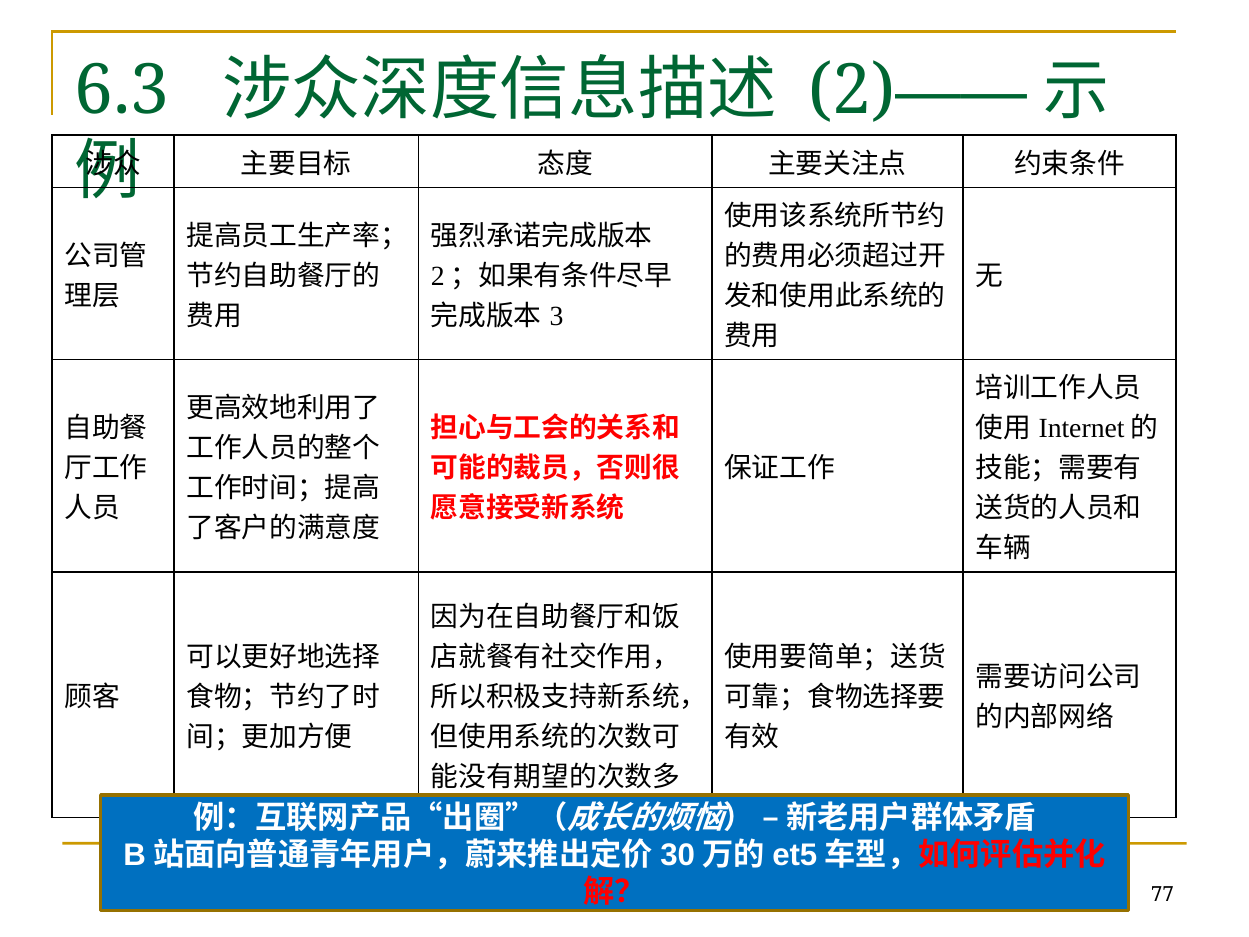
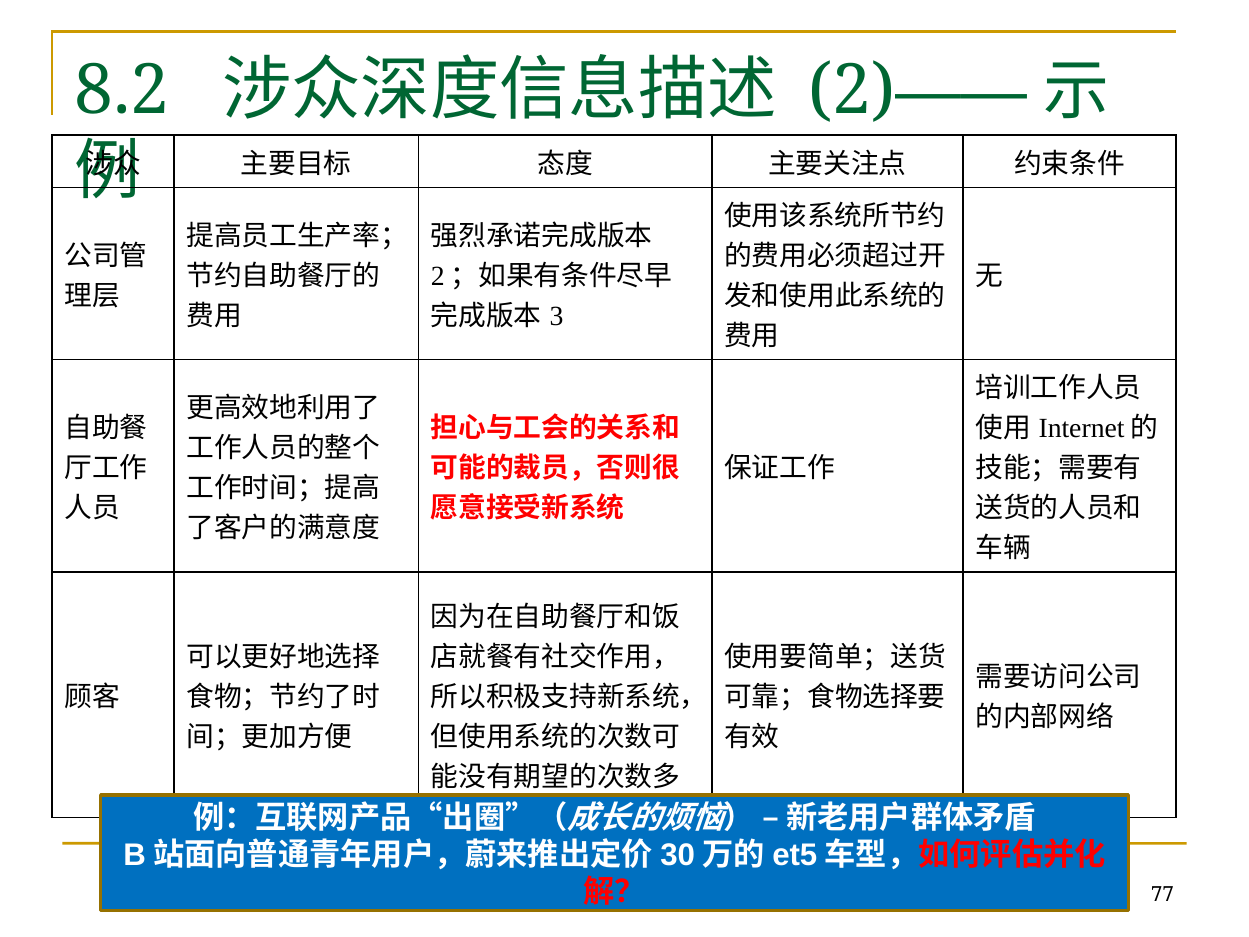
6.3: 6.3 -> 8.2 (122, 91)
